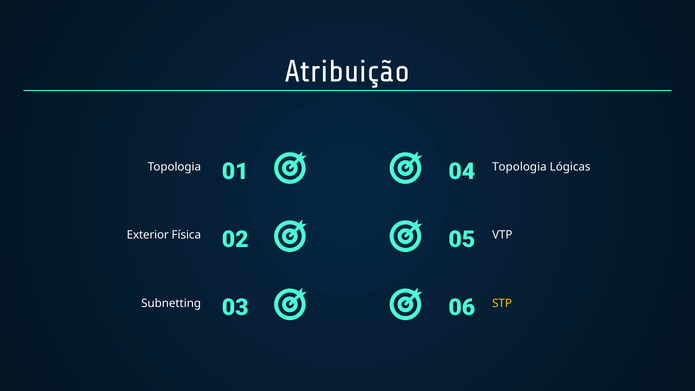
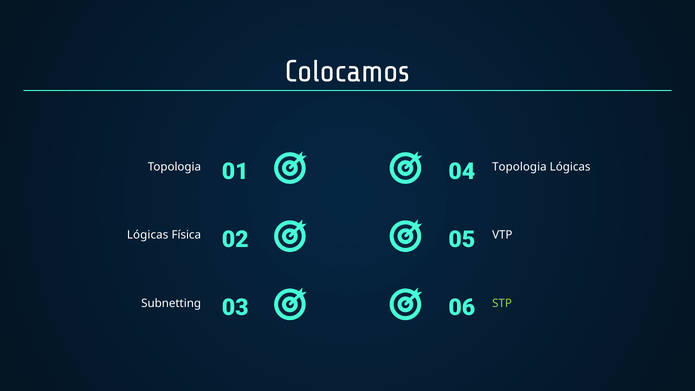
Atribuição: Atribuição -> Colocamos (348, 72)
Exterior: Exterior -> Lógicas (148, 235)
STP colour: yellow -> light green (502, 303)
